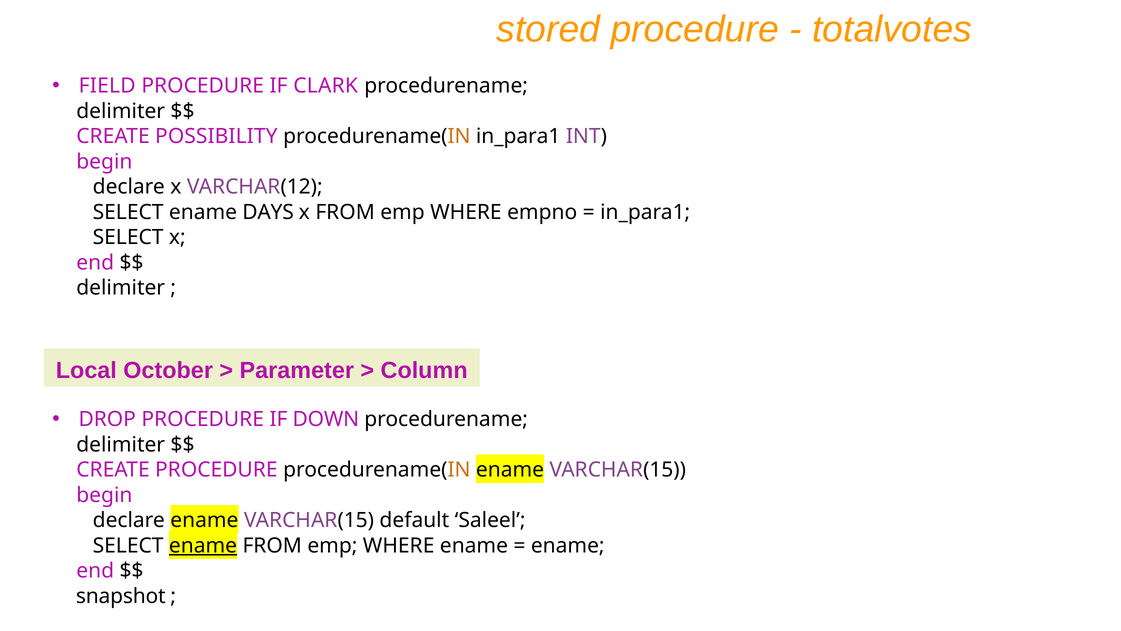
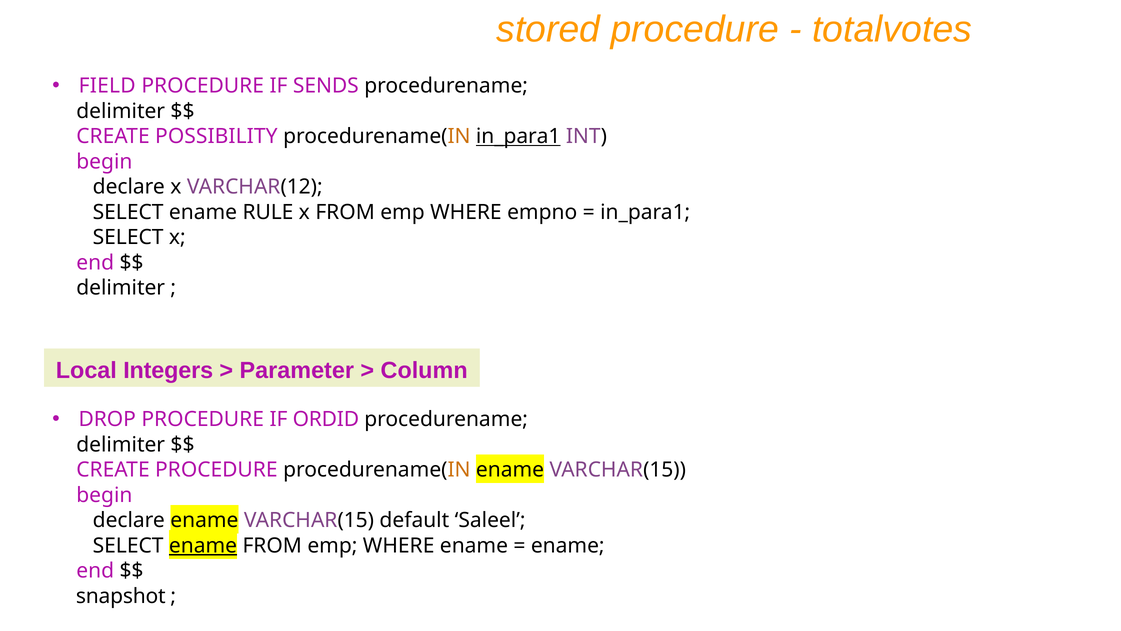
CLARK: CLARK -> SENDS (326, 86)
in_para1 underline: none -> present (518, 136)
DAYS: DAYS -> RULE (268, 212)
October: October -> Integers (168, 370)
DOWN: DOWN -> ORDID (326, 419)
